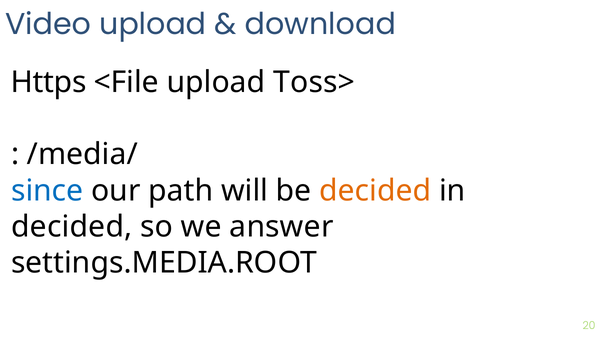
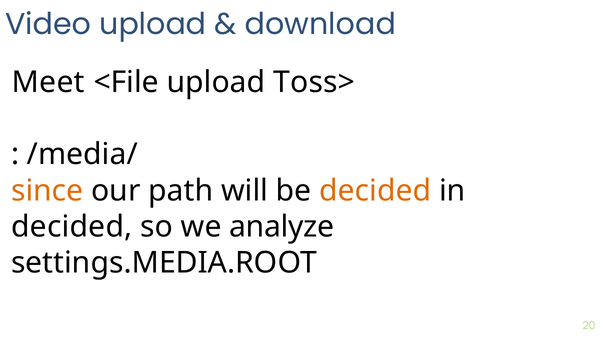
Https: Https -> Meet (48, 82)
since colour: blue -> orange (47, 191)
answer: answer -> analyze (282, 227)
